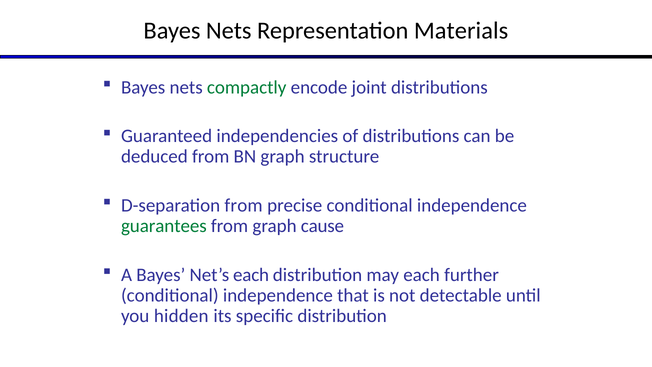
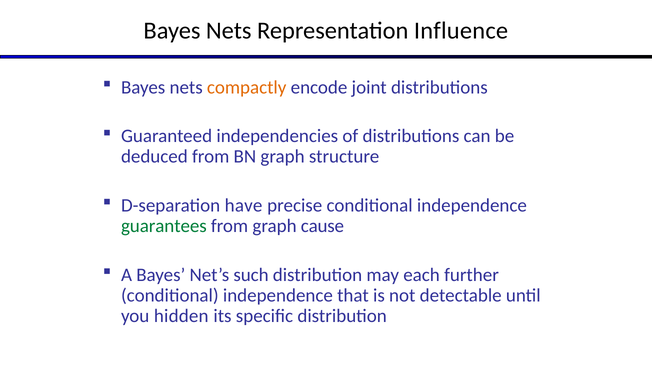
Materials: Materials -> Influence (461, 31)
compactly colour: green -> orange (247, 87)
D-separation from: from -> have (244, 205)
Net’s each: each -> such (251, 275)
